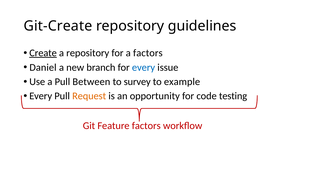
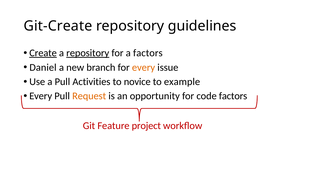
repository underline: none -> present (88, 53)
every colour: blue -> orange (144, 67)
Between: Between -> Activities (91, 82)
survey: survey -> novice (137, 82)
code testing: testing -> factors (233, 96)
Feature factors: factors -> project (146, 125)
